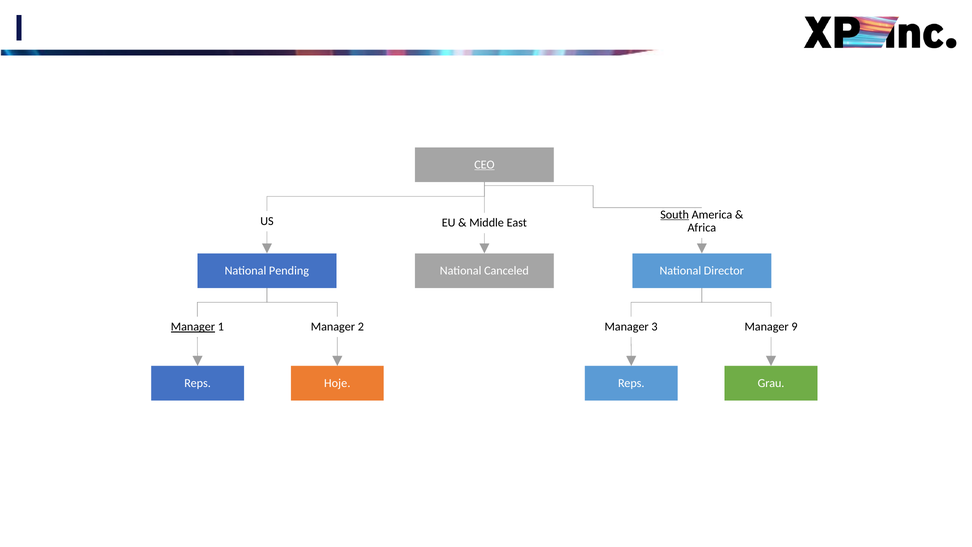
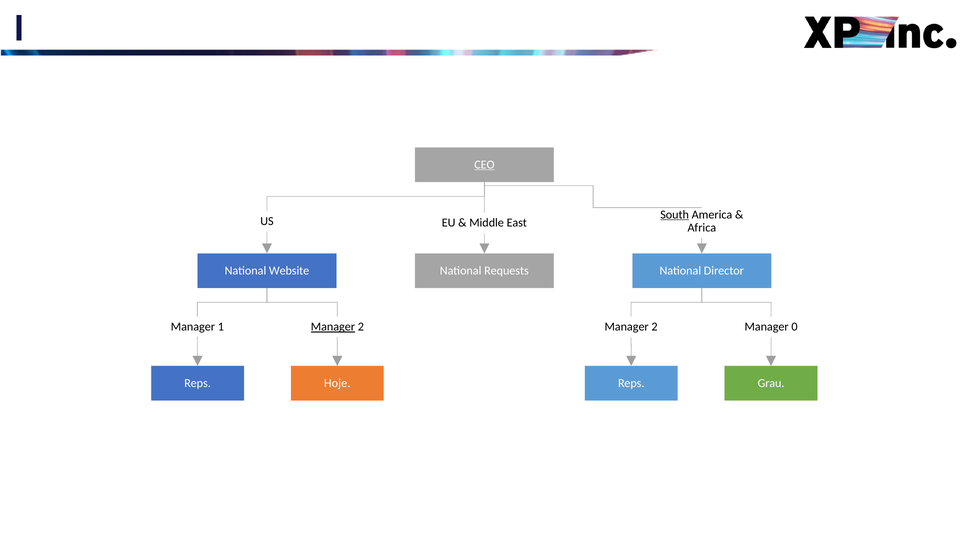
Pending: Pending -> Website (289, 271)
Canceled: Canceled -> Requests (506, 271)
Manager underline: present -> none (193, 327)
Manager underline: none -> present (333, 327)
3: 3 -> 2 (655, 327)
9: 9 -> 0 (795, 327)
